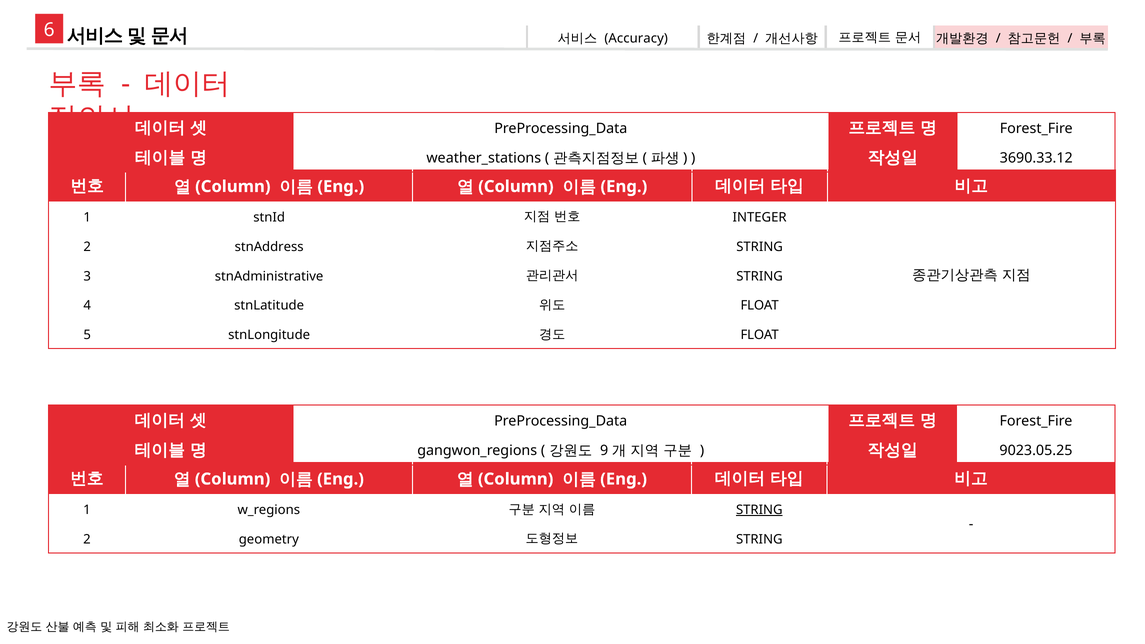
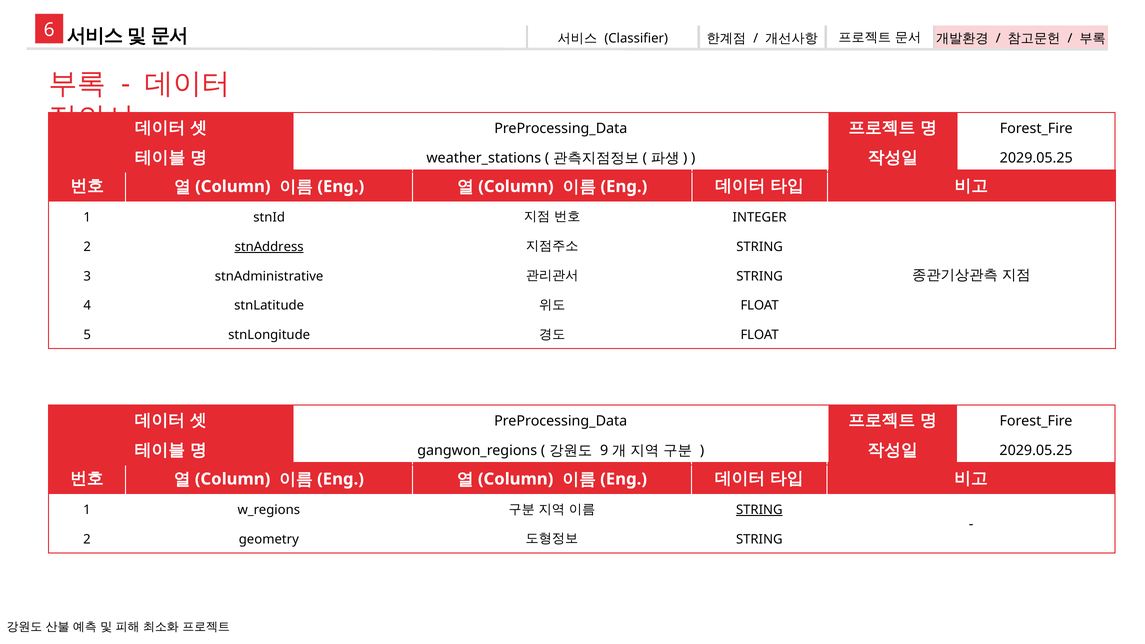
Accuracy: Accuracy -> Classifier (636, 38)
3690.33.12: 3690.33.12 -> 2029.05.25 (1036, 158)
stnAddress underline: none -> present (269, 247)
9023.05.25: 9023.05.25 -> 2029.05.25 (1036, 451)
